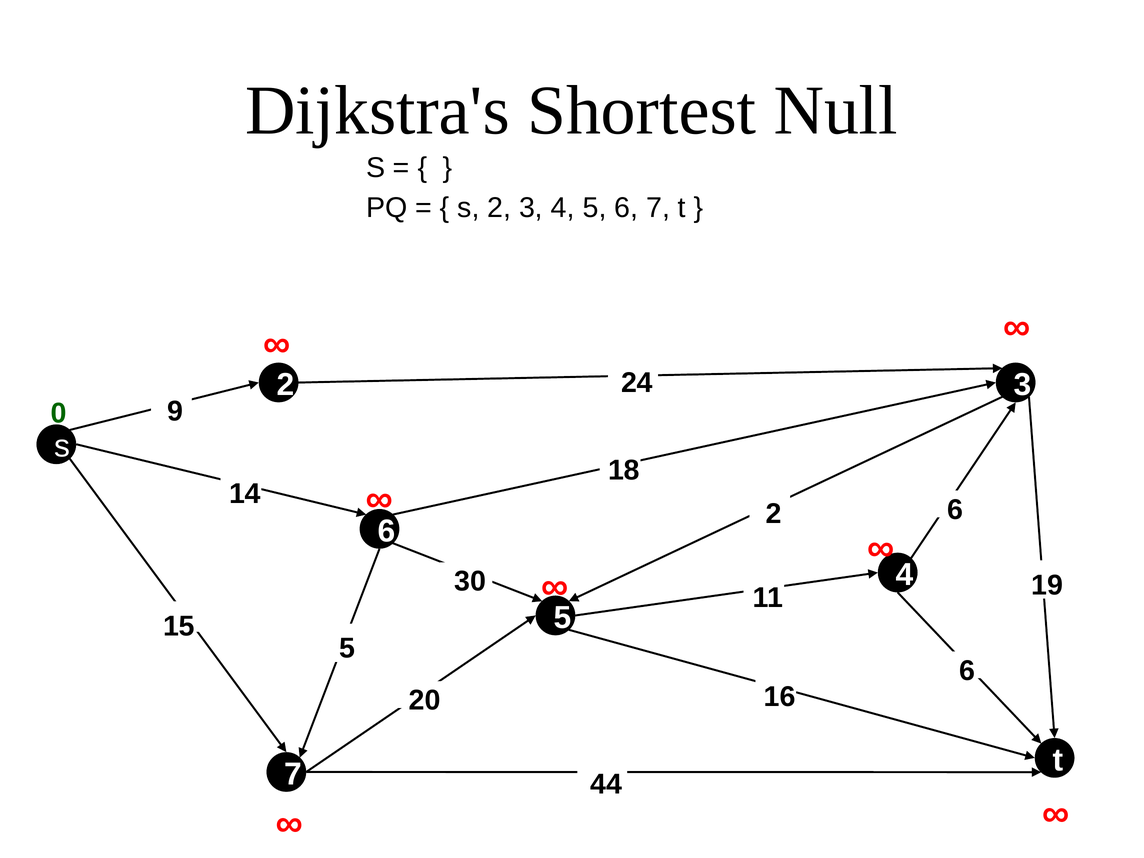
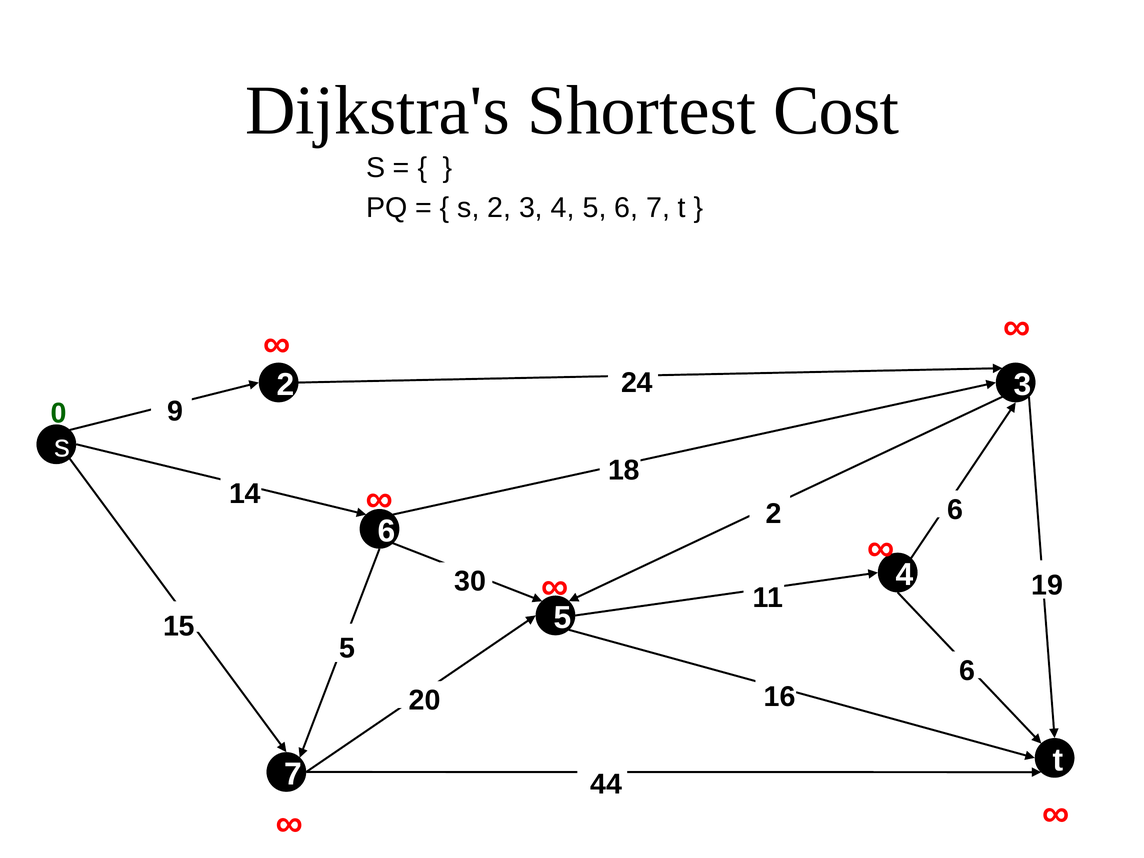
Null: Null -> Cost (836, 111)
